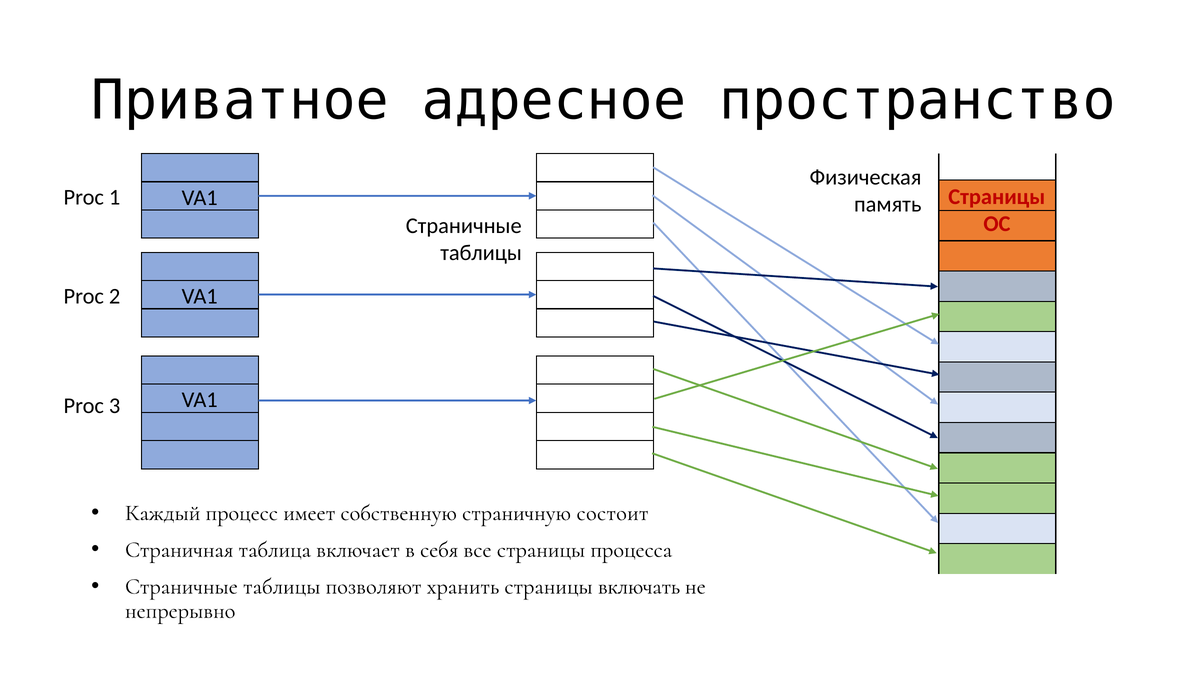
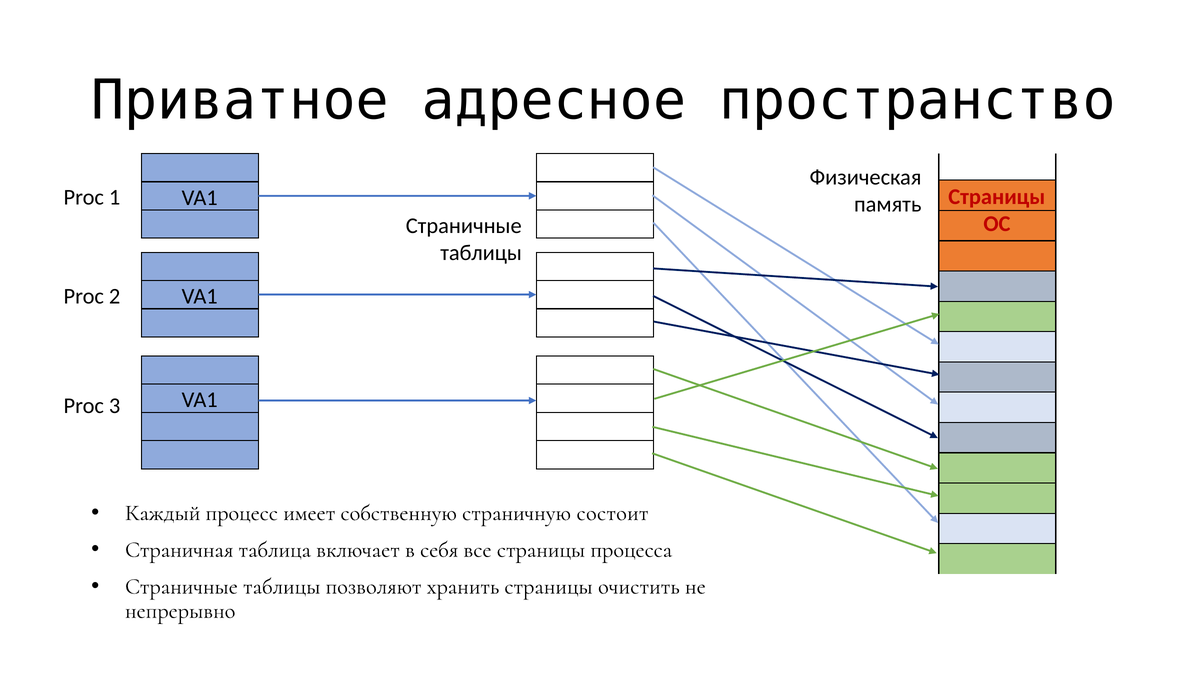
включать: включать -> очистить (639, 586)
